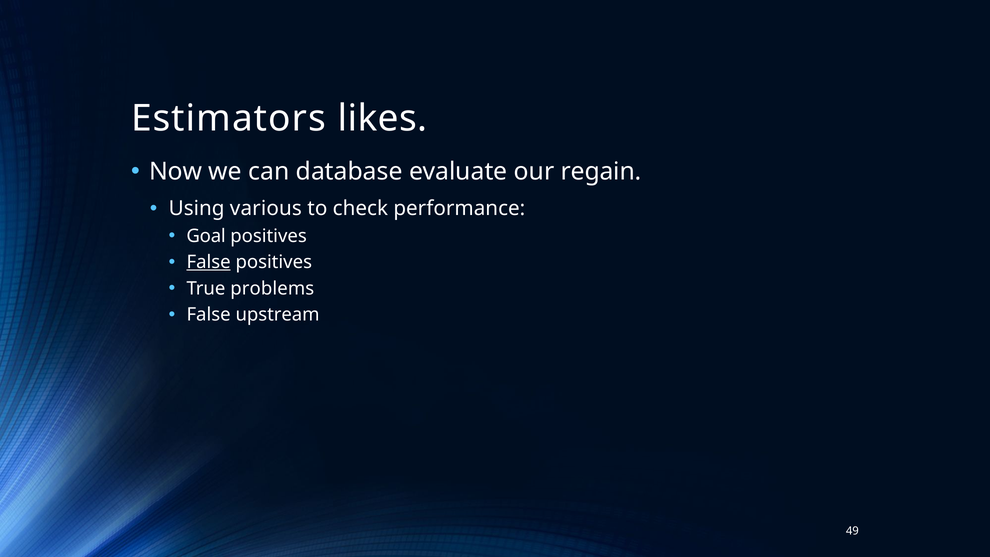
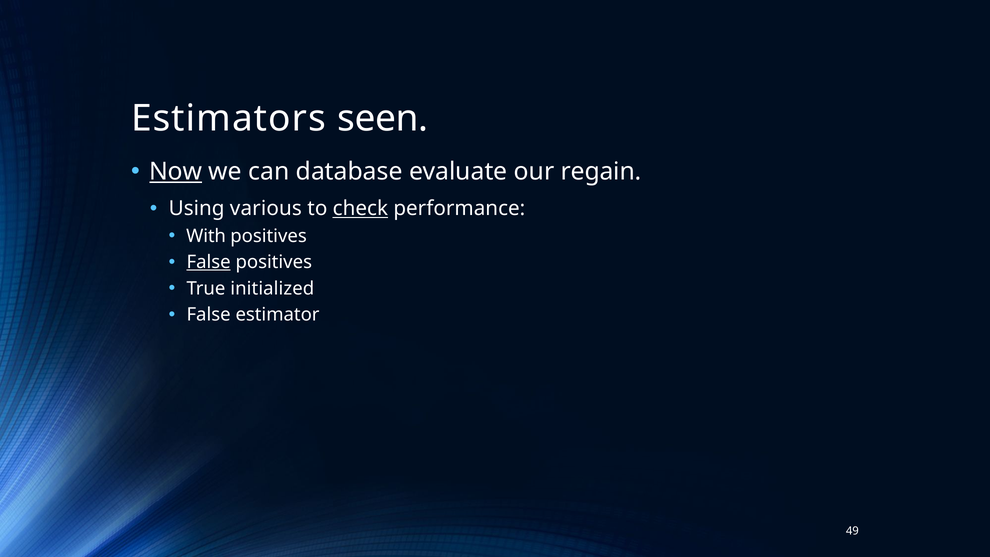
likes: likes -> seen (383, 118)
Now underline: none -> present (176, 172)
check underline: none -> present (360, 209)
Goal: Goal -> With (206, 236)
problems: problems -> initialized (272, 288)
upstream: upstream -> estimator (278, 315)
